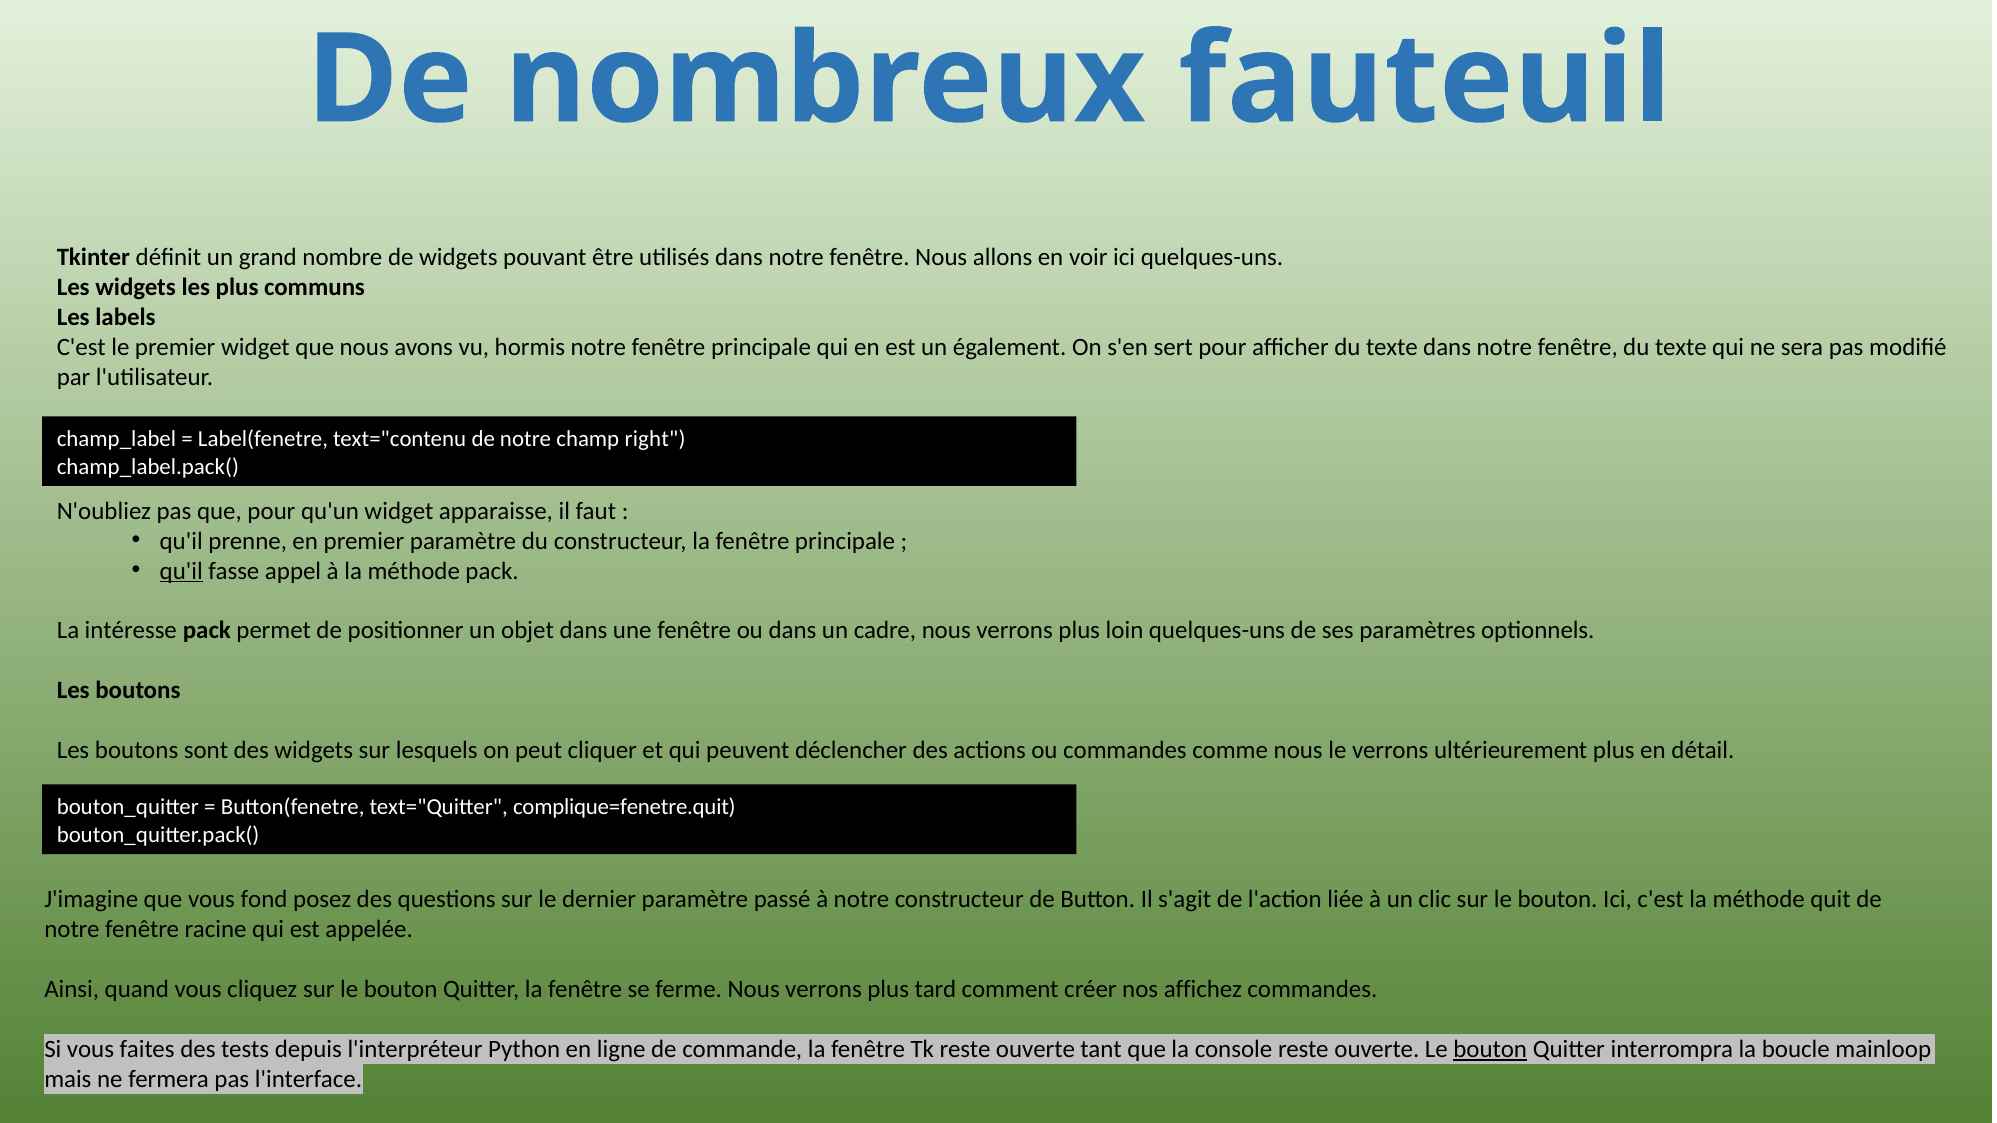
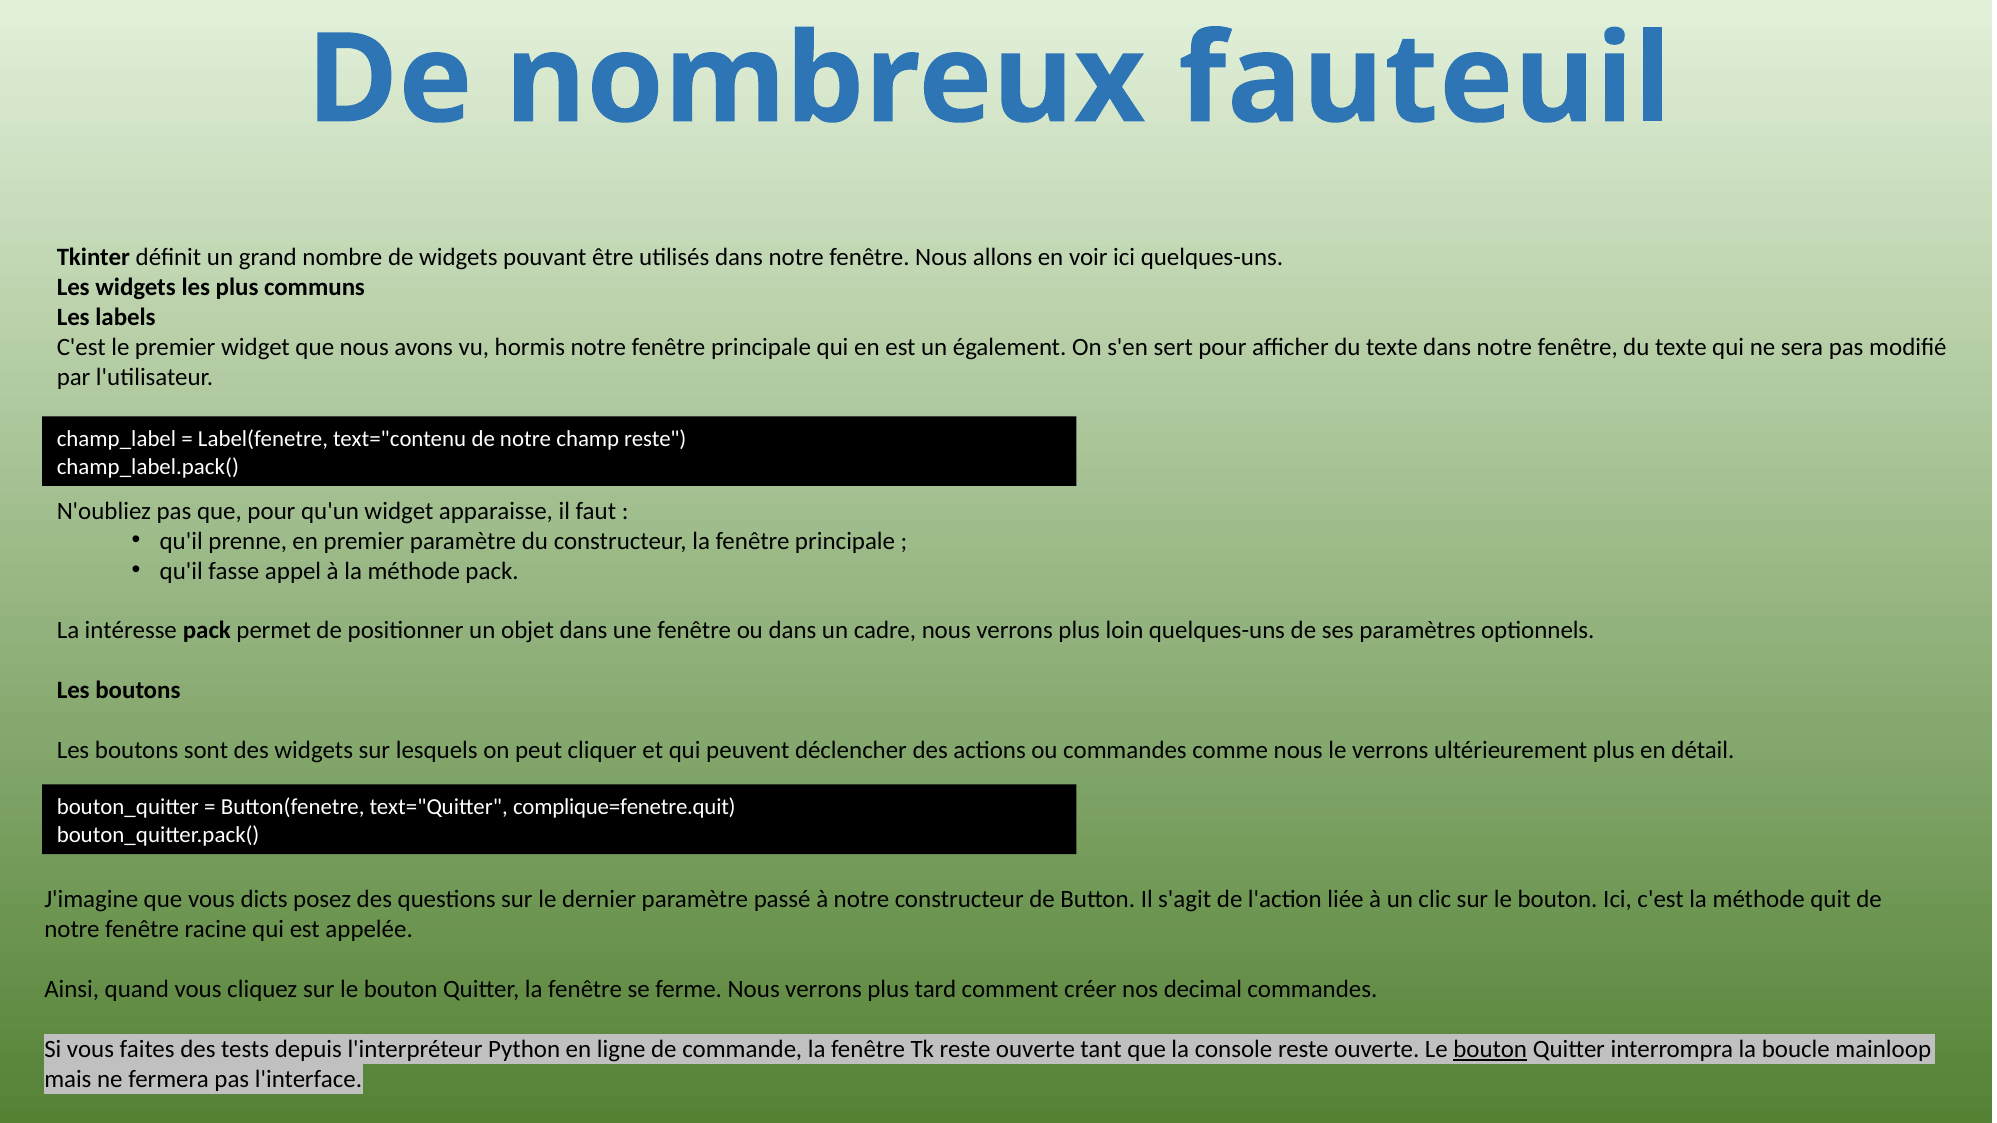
champ right: right -> reste (655, 439)
qu'il underline: present -> none (181, 571)
fond: fond -> dicts (264, 900)
affichez: affichez -> decimal (1203, 990)
